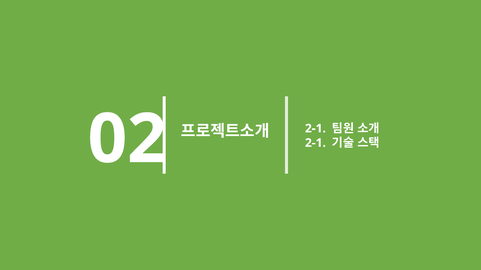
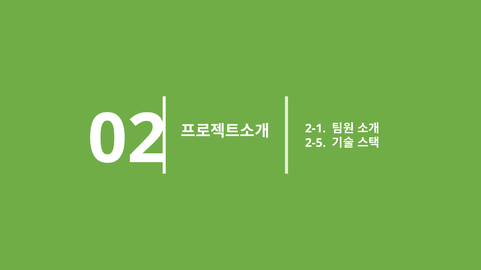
2-1: 2-1 -> 2-5 (315, 143)
